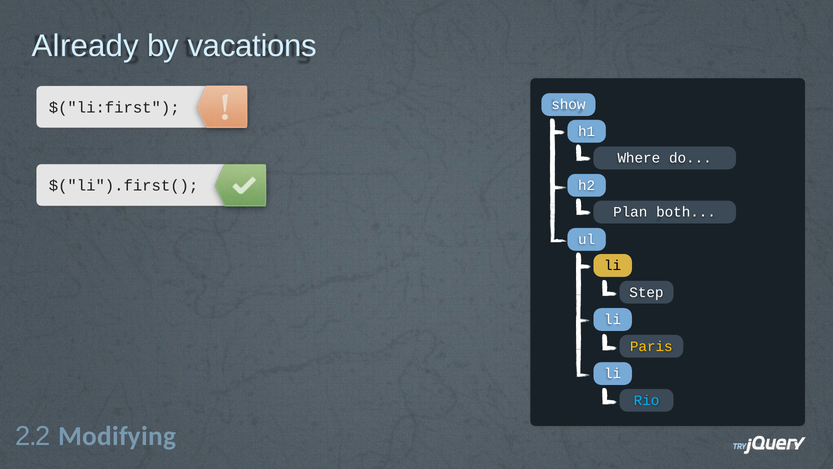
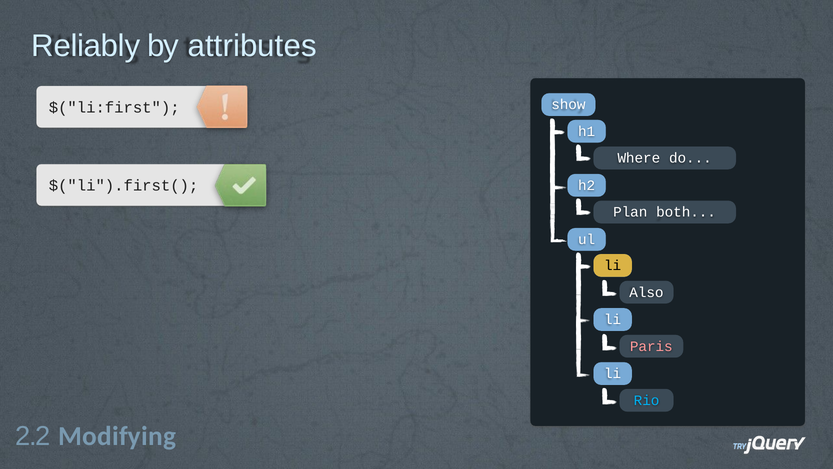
Already: Already -> Reliably (86, 46)
vacations: vacations -> attributes (252, 46)
Step: Step -> Also (646, 292)
Paris colour: yellow -> pink (651, 346)
